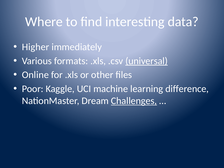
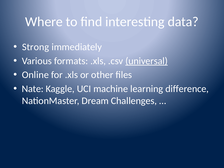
Higher: Higher -> Strong (36, 47)
Poor: Poor -> Nate (33, 89)
Challenges underline: present -> none (134, 101)
